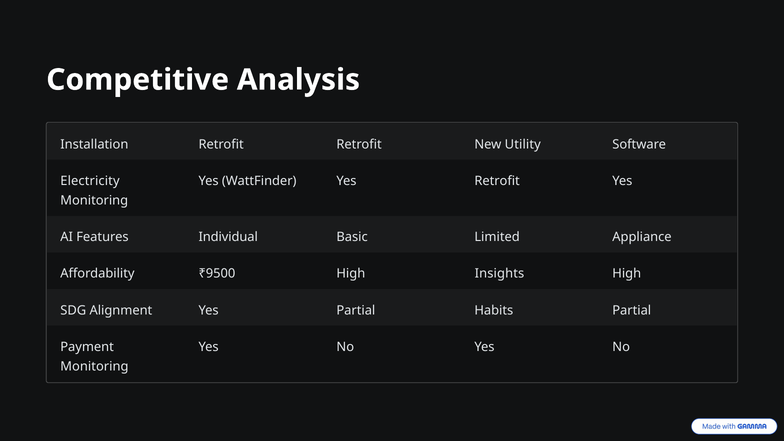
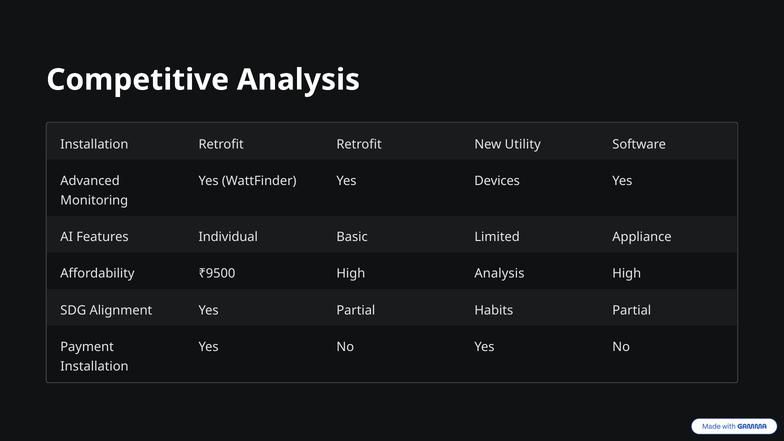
Electricity: Electricity -> Advanced (90, 181)
Yes Retrofit: Retrofit -> Devices (497, 181)
High Insights: Insights -> Analysis (499, 274)
Monitoring: Monitoring -> Installation (94, 366)
